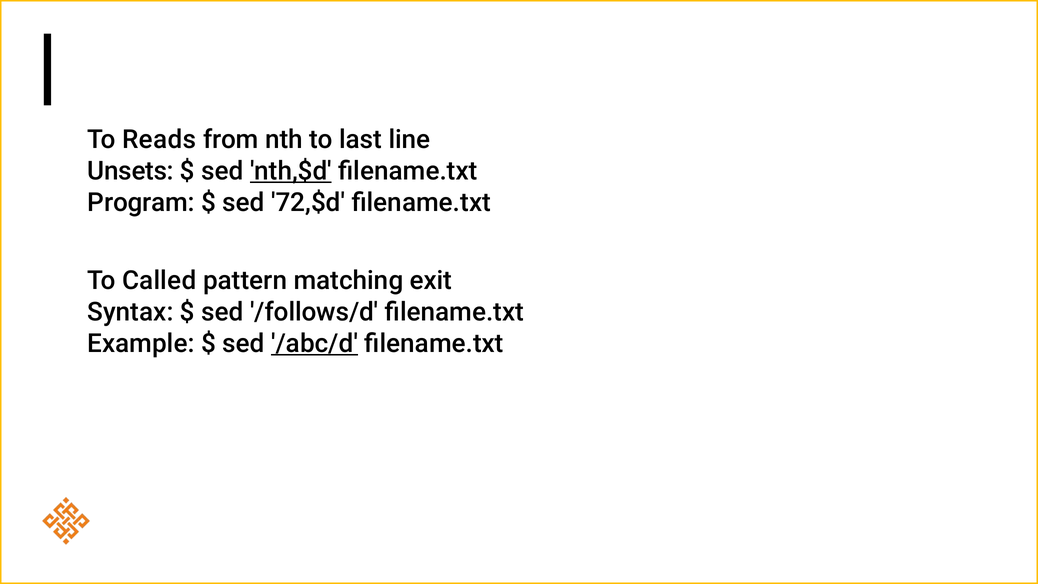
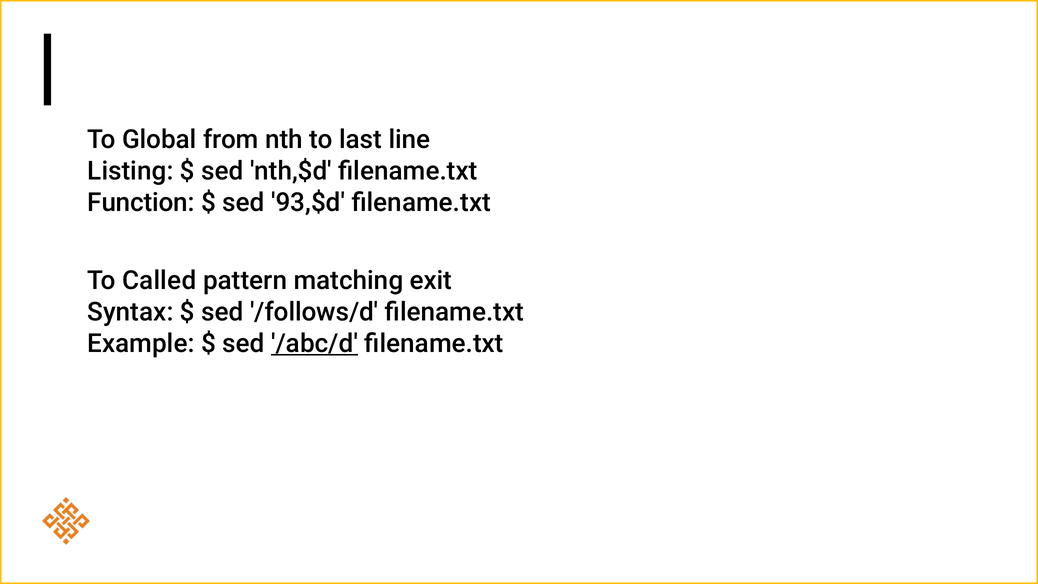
Reads: Reads -> Global (159, 140)
Unsets: Unsets -> Listing (130, 171)
nth,$d underline: present -> none (291, 171)
Program: Program -> Function (141, 202)
72,$d: 72,$d -> 93,$d (308, 202)
